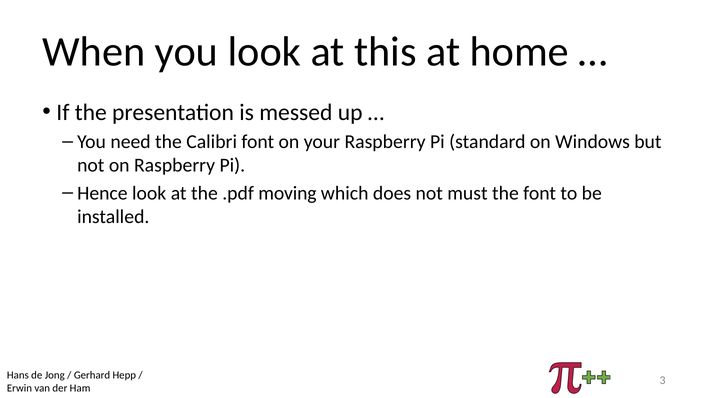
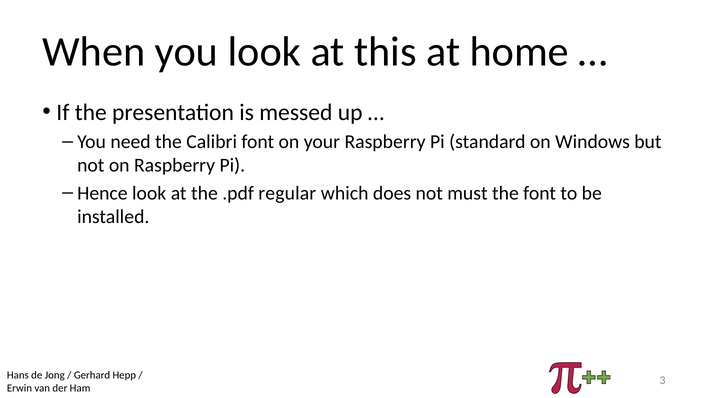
moving: moving -> regular (287, 193)
